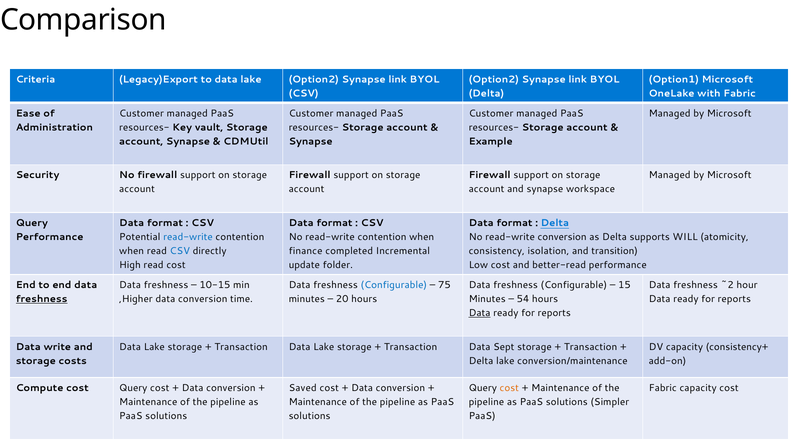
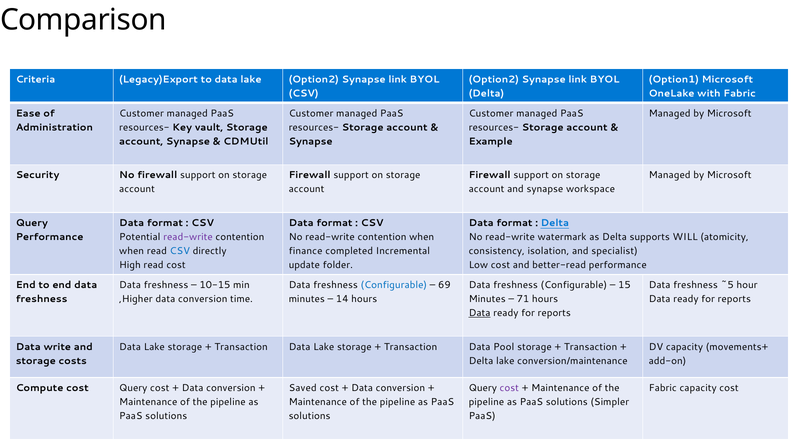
read-write colour: blue -> purple (188, 237)
read-write conversion: conversion -> watermark (562, 237)
transition: transition -> specialist (615, 251)
75: 75 -> 69 (444, 285)
~2: ~2 -> ~5 (727, 285)
freshness underline: present -> none (42, 299)
20: 20 -> 14 (342, 299)
54: 54 -> 71 (523, 299)
Sept: Sept -> Pool (504, 347)
consistency+: consistency+ -> movements+ (737, 347)
cost colour: orange -> purple (509, 388)
